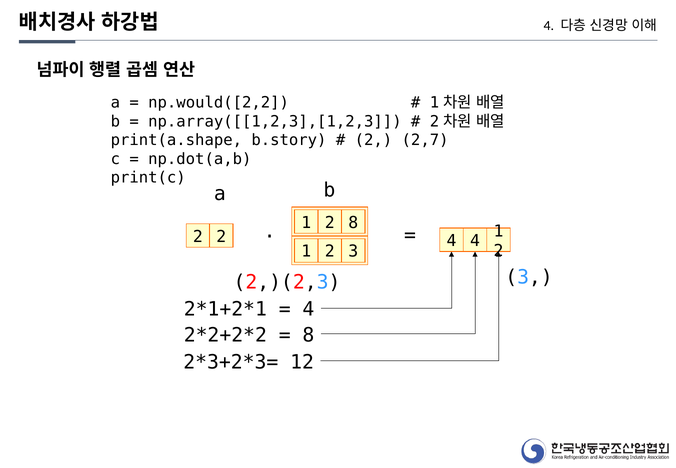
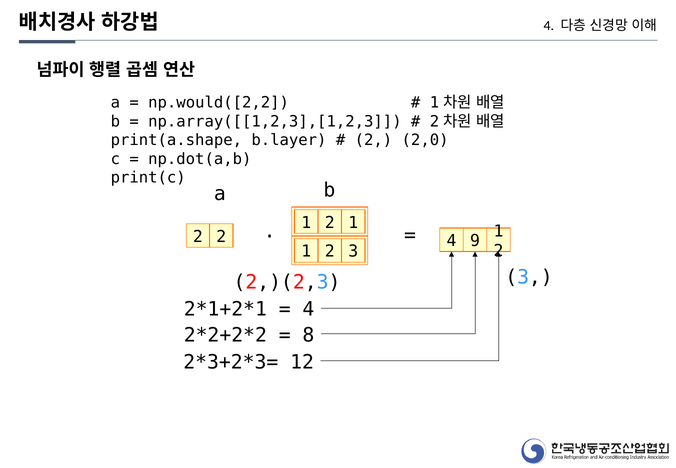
b.story: b.story -> b.layer (289, 140)
2,7: 2,7 -> 2,0 (425, 140)
2 8: 8 -> 1 (353, 223)
4 4: 4 -> 9 (475, 241)
